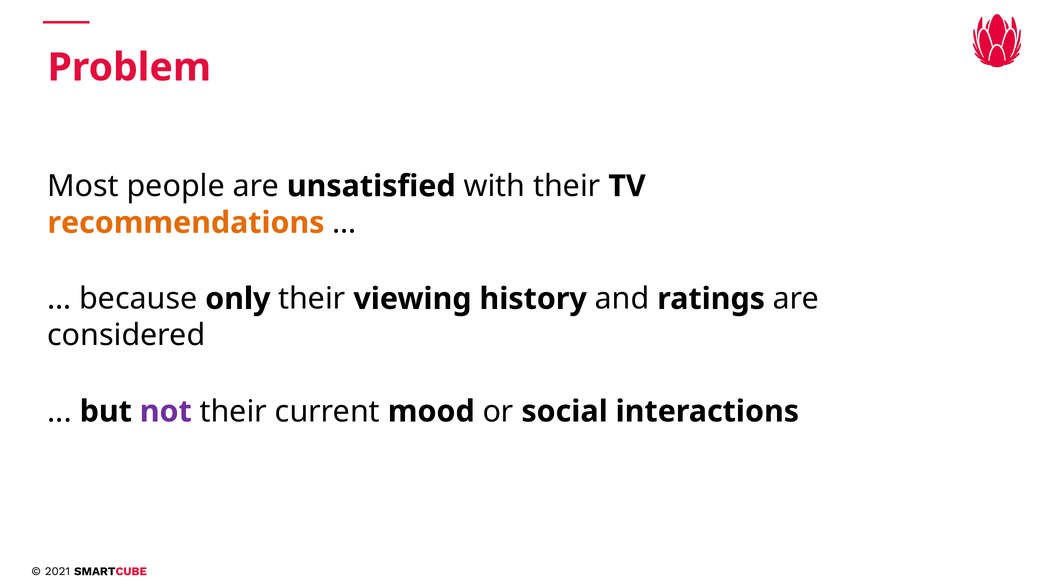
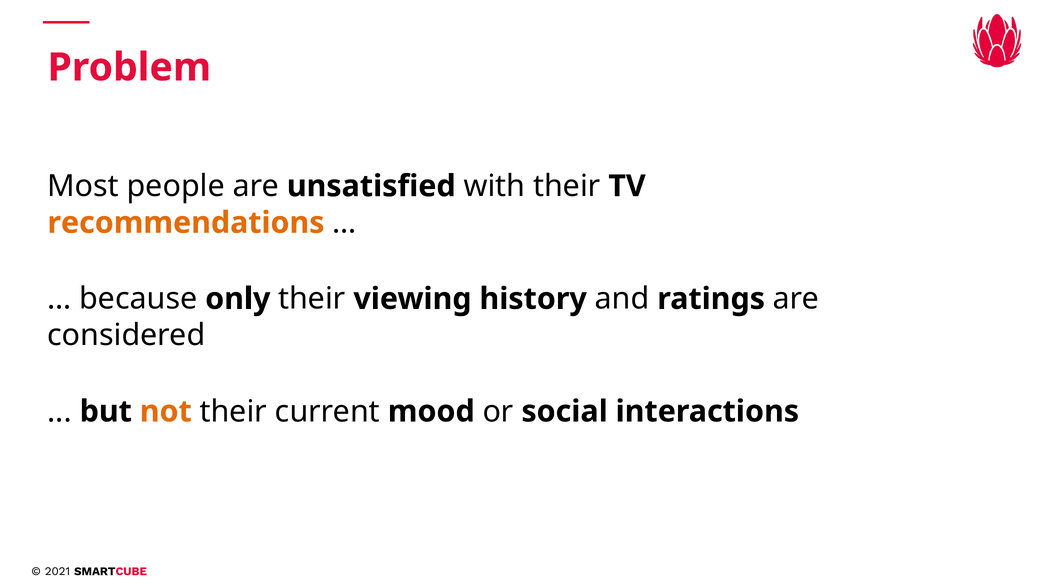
not colour: purple -> orange (166, 411)
